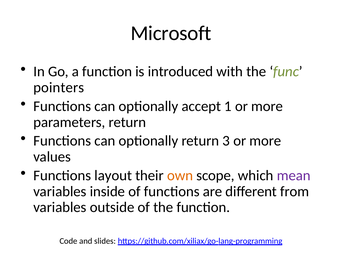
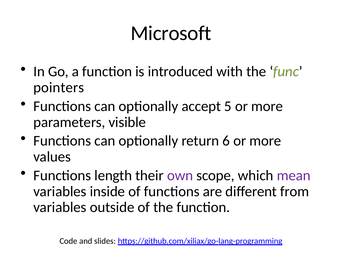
1: 1 -> 5 (228, 106)
parameters return: return -> visible (127, 122)
3: 3 -> 6 (226, 141)
layout: layout -> length (113, 175)
own colour: orange -> purple (180, 175)
